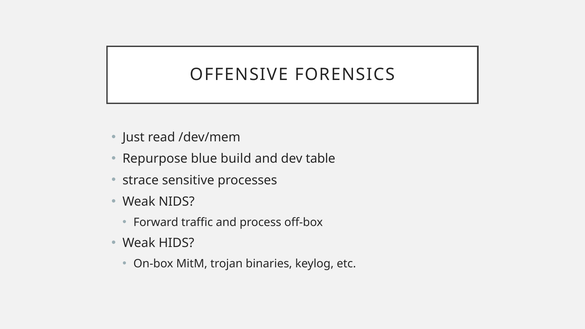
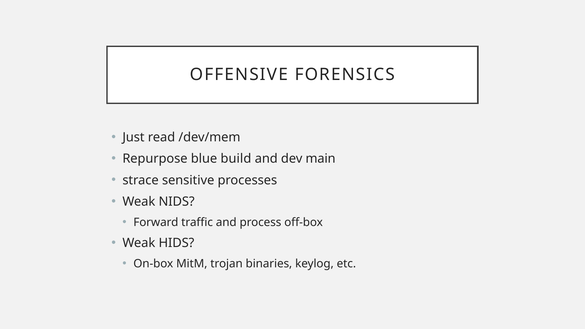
table: table -> main (321, 159)
